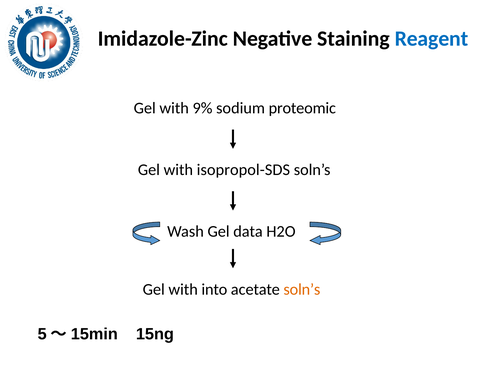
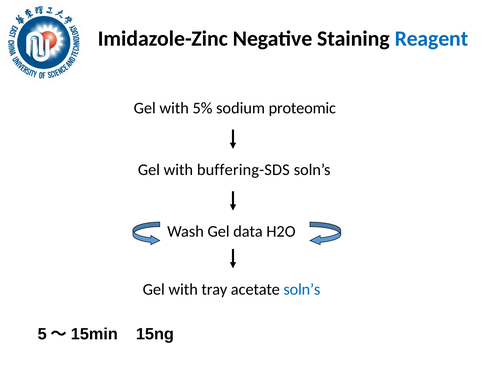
9%: 9% -> 5% (202, 108)
isopropol-SDS: isopropol-SDS -> buffering-SDS (243, 170)
into: into -> tray (214, 289)
soln’s colour: orange -> blue (302, 289)
